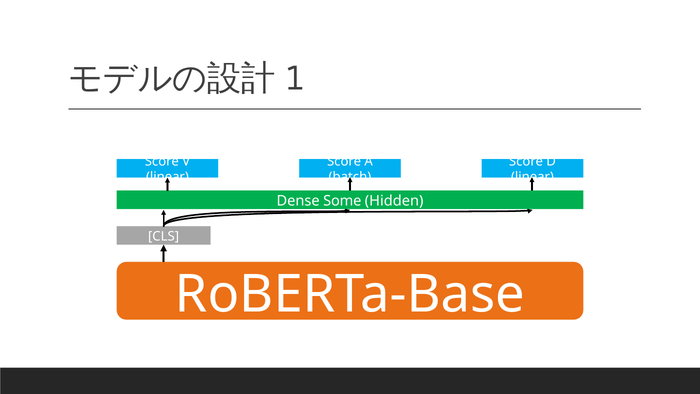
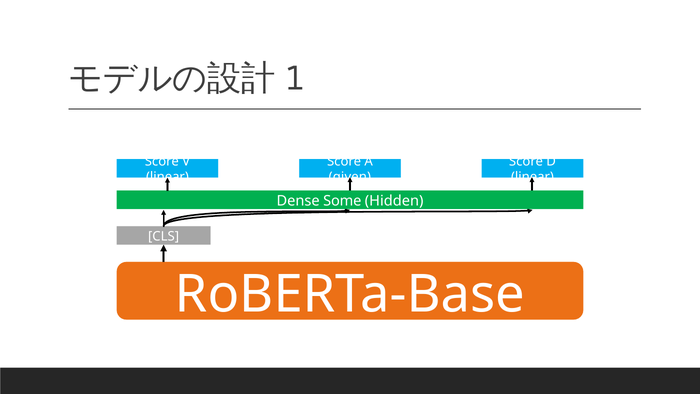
batch: batch -> given (350, 177)
